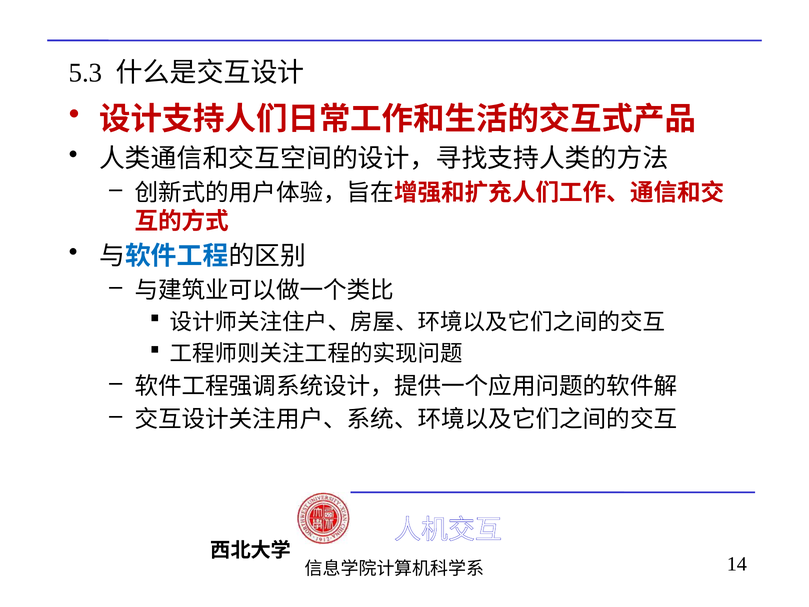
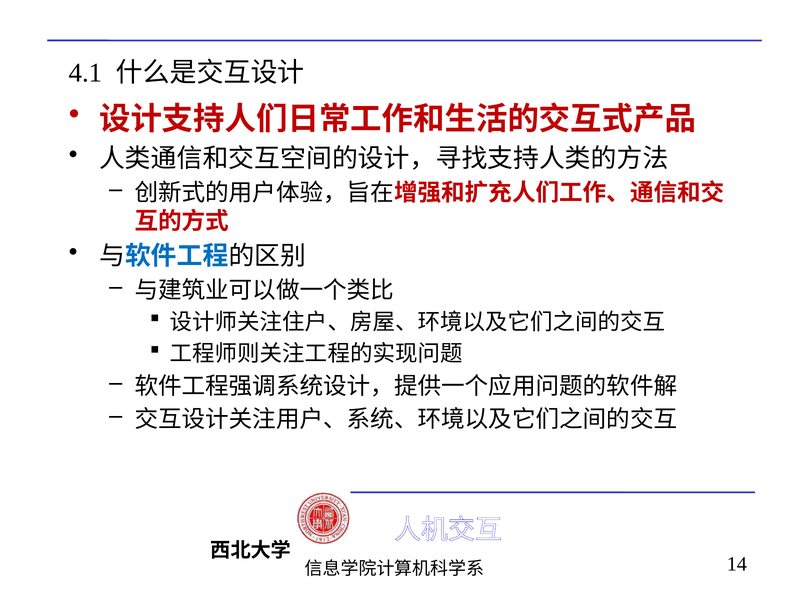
5.3: 5.3 -> 4.1 (86, 73)
